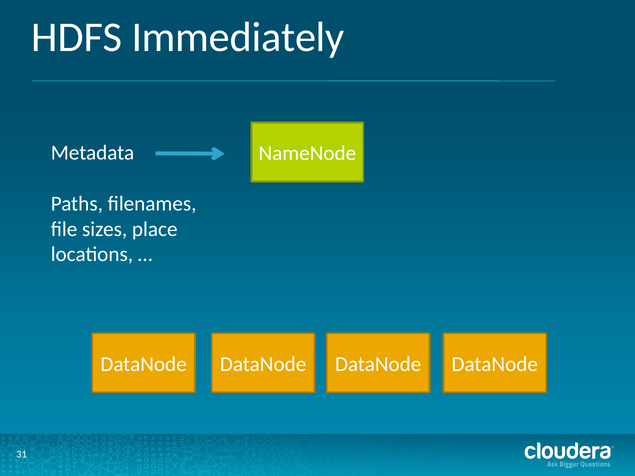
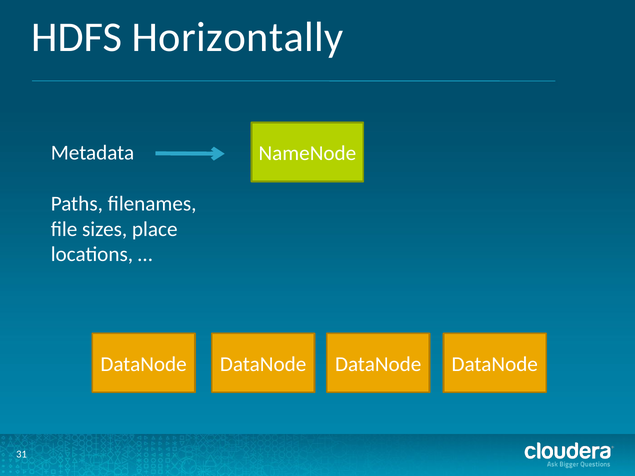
Immediately: Immediately -> Horizontally (238, 38)
